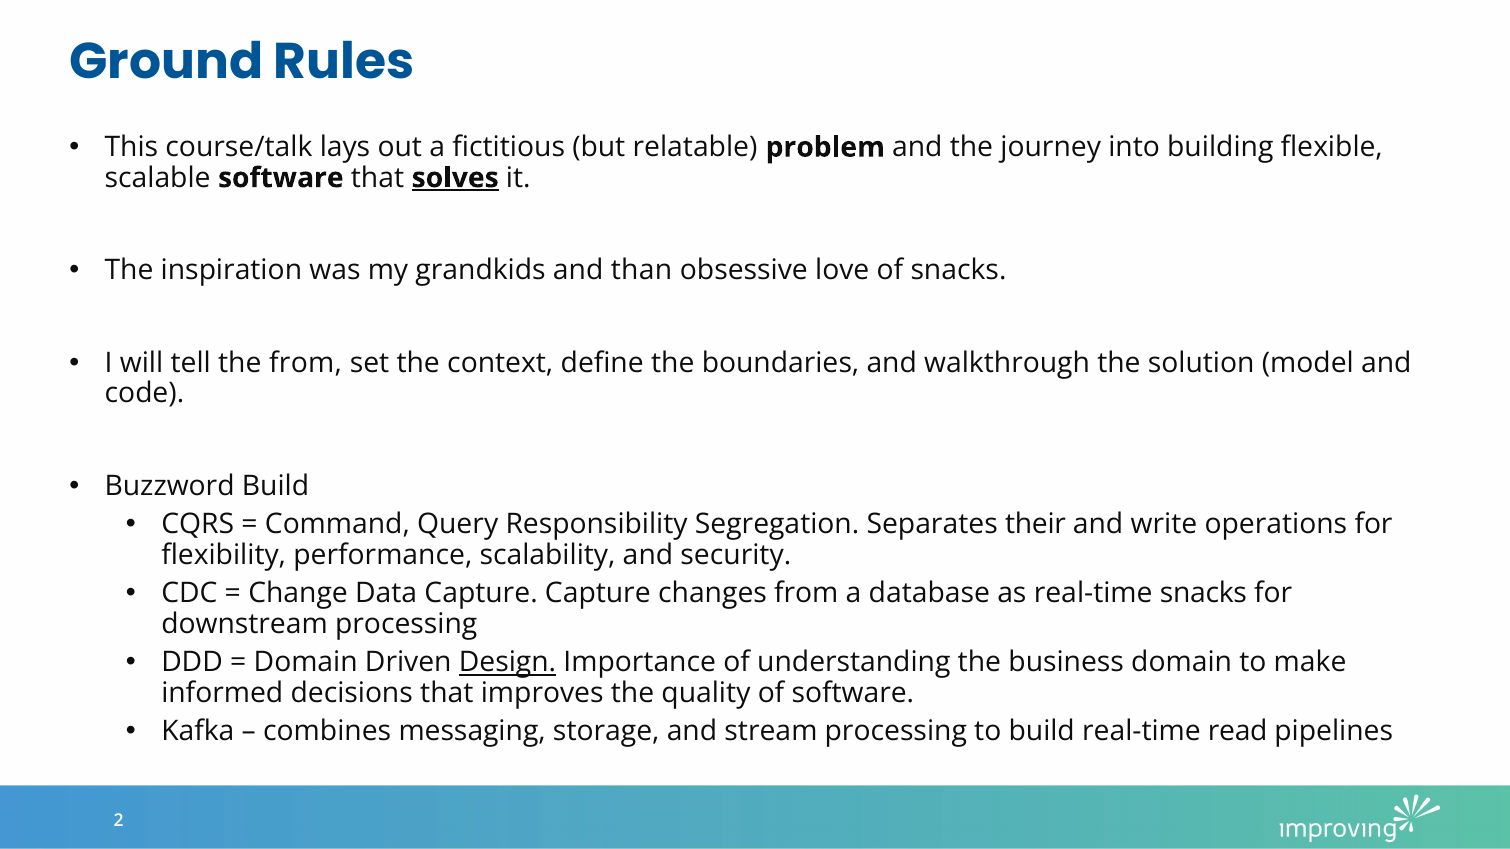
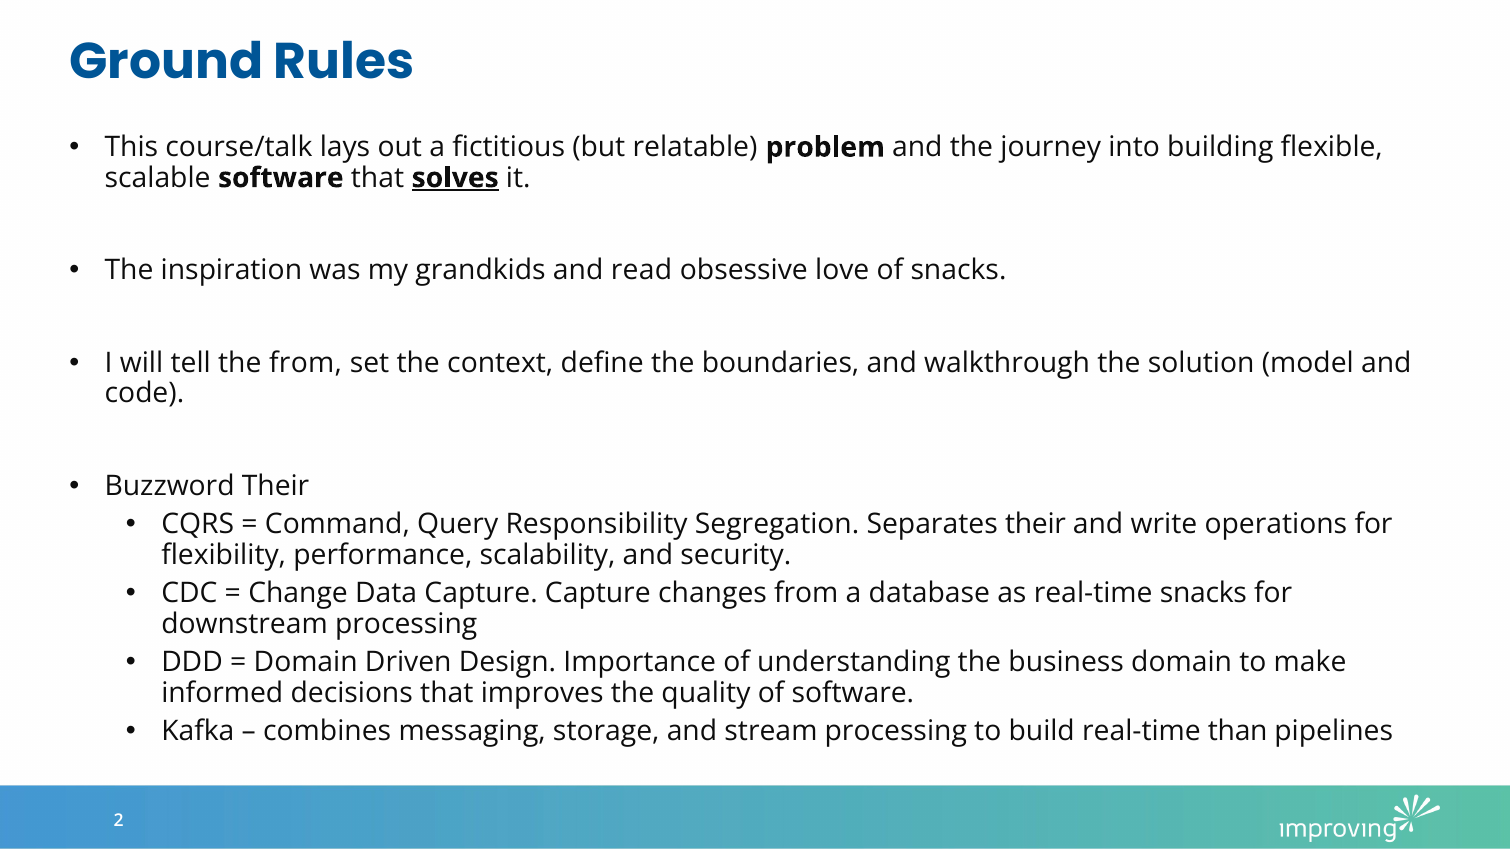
than: than -> read (641, 271)
Buzzword Build: Build -> Their (276, 486)
Design underline: present -> none (508, 663)
read: read -> than (1238, 732)
